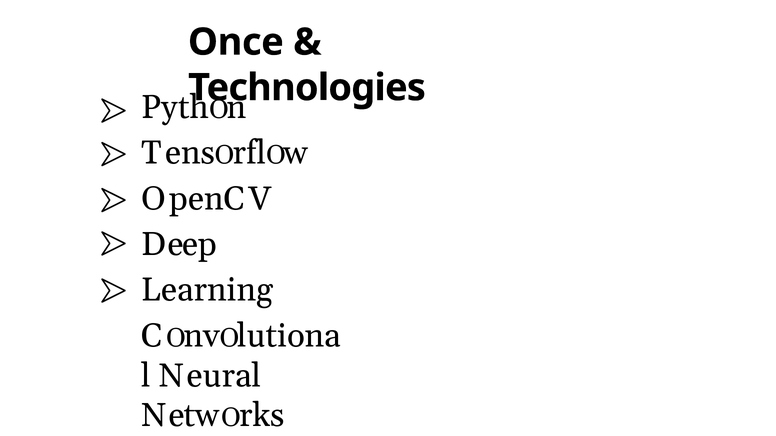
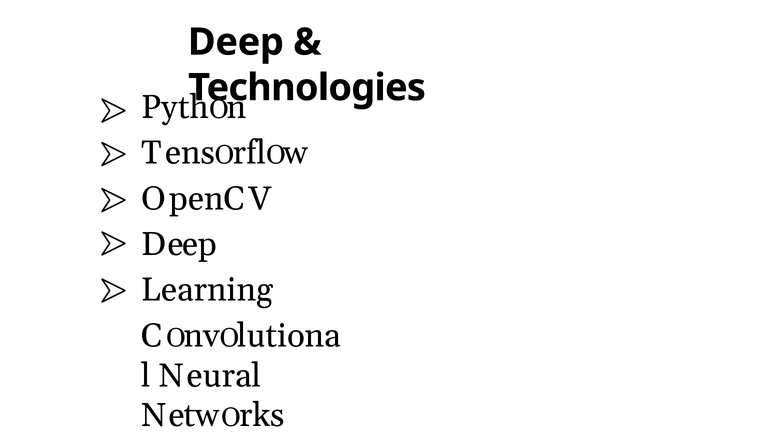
Once: Once -> Deep (236, 42)
